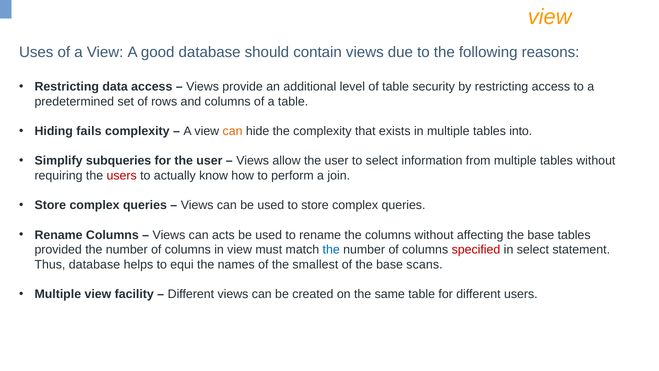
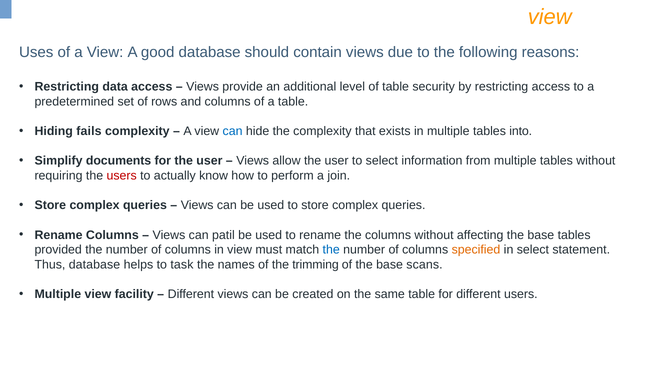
can colour: orange -> blue (233, 131)
subqueries: subqueries -> documents (119, 161)
acts: acts -> patil (223, 235)
specified colour: red -> orange (476, 250)
equi: equi -> task (182, 264)
smallest: smallest -> trimming (316, 264)
